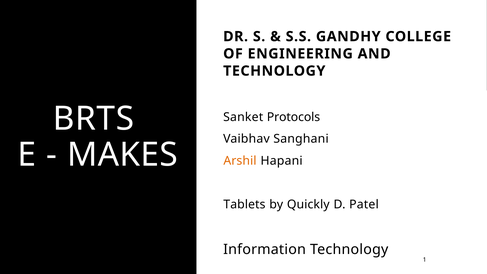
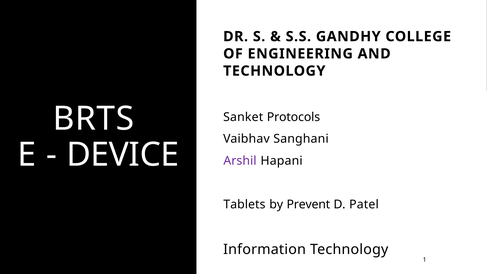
MAKES: MAKES -> DEVICE (123, 155)
Arshil colour: orange -> purple (240, 161)
Quickly: Quickly -> Prevent (308, 204)
